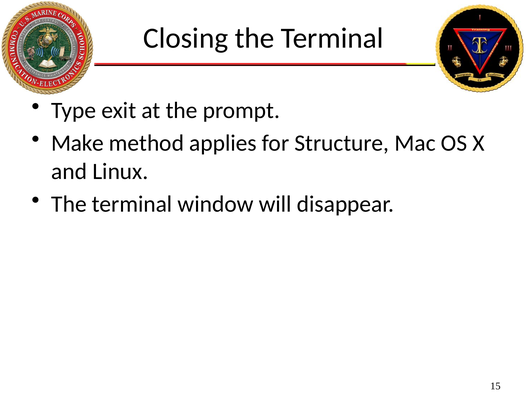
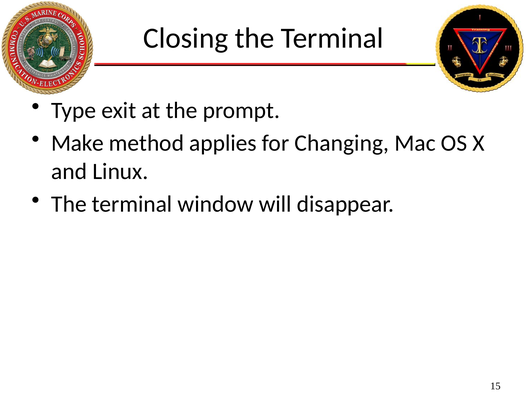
Structure: Structure -> Changing (342, 143)
